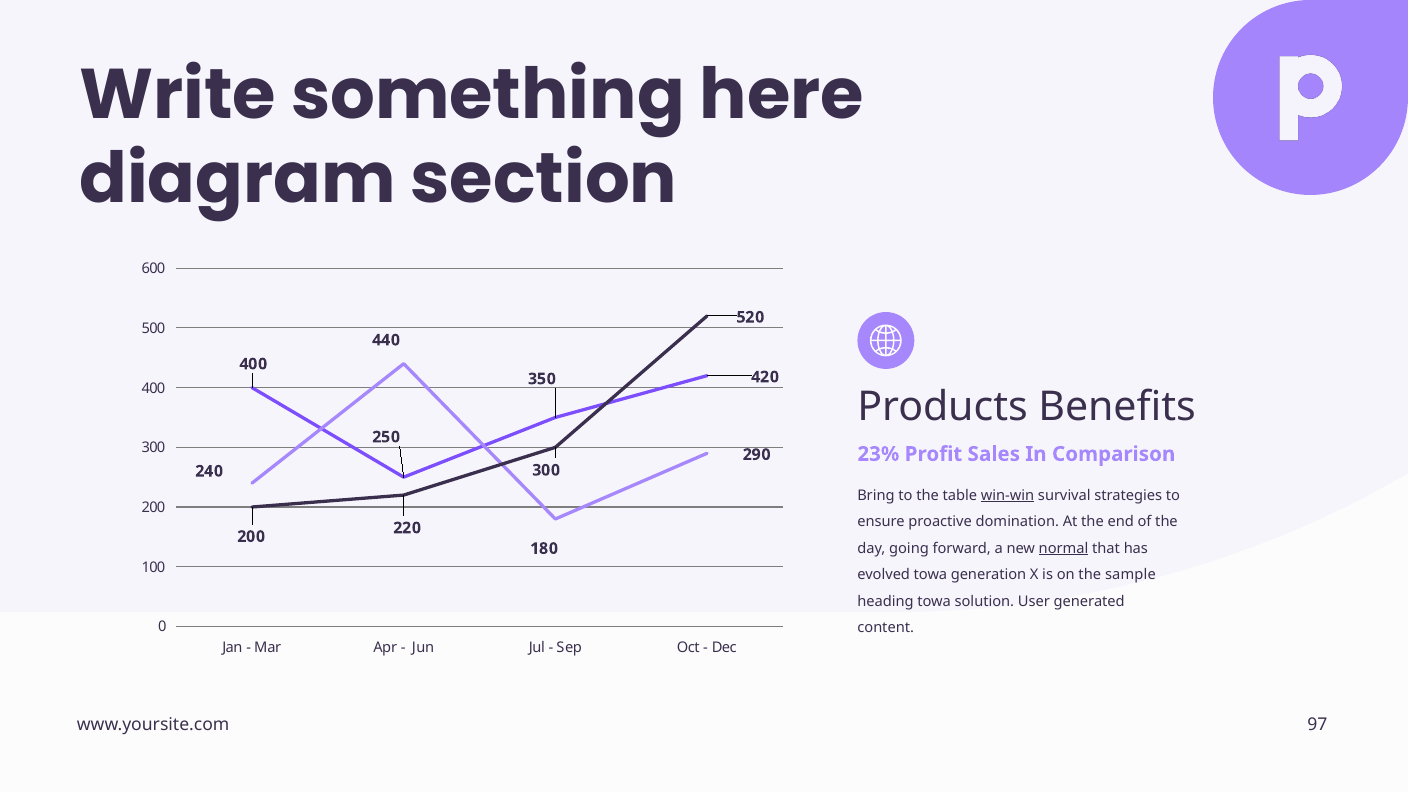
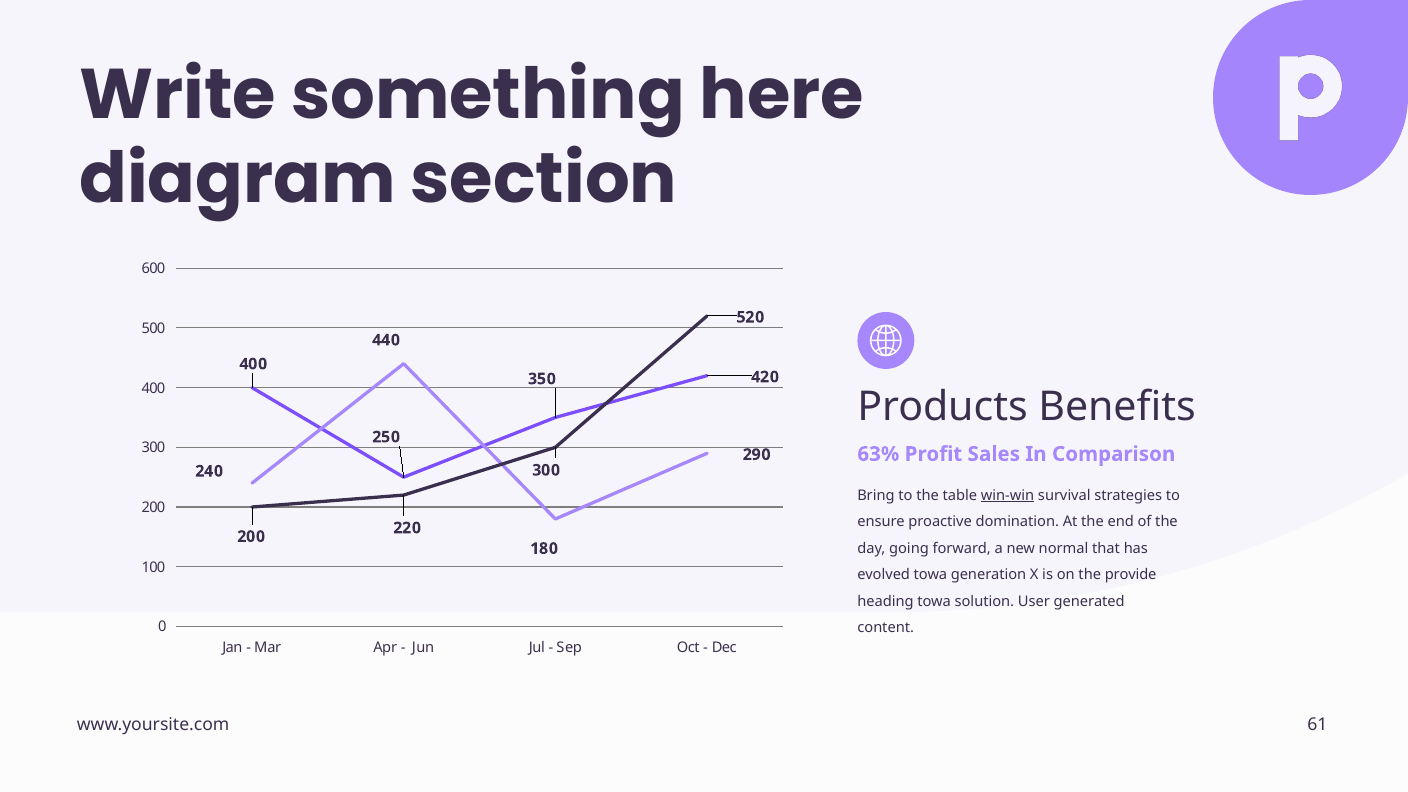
23%: 23% -> 63% (878, 454)
normal underline: present -> none (1064, 548)
sample: sample -> provide (1131, 575)
97: 97 -> 61 (1317, 724)
